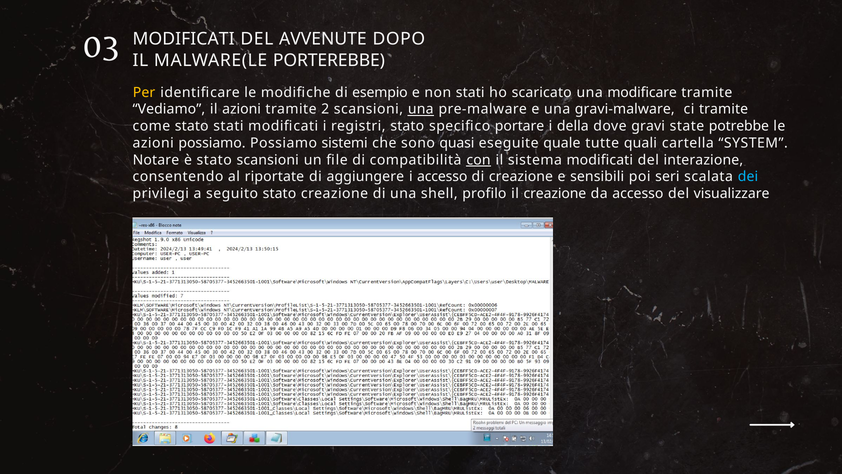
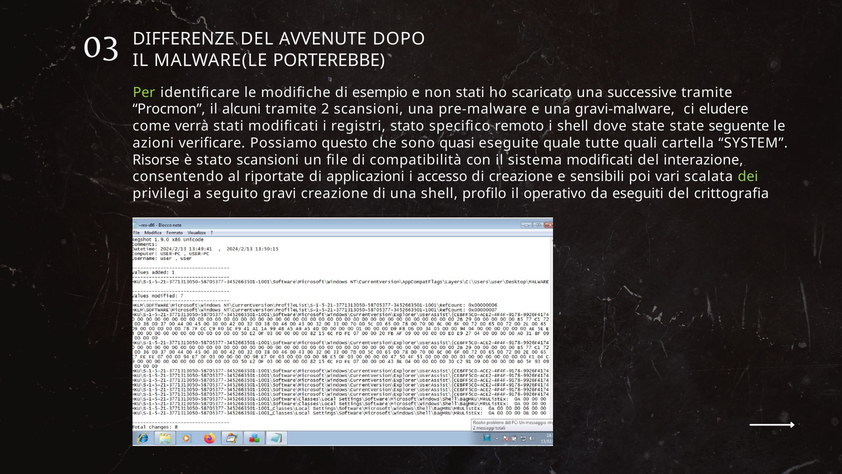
03 MODIFICATI: MODIFICATI -> DIFFERENZE (184, 39)
Per colour: yellow -> light green (144, 92)
modificare: modificare -> successive (642, 92)
Vediamo: Vediamo -> Procmon (169, 109)
il azioni: azioni -> alcuni (242, 109)
una underline: present -> none (421, 109)
ci tramite: tramite -> eludere (724, 109)
come stato: stato -> verrà (192, 126)
portare: portare -> remoto (519, 126)
i della: della -> shell (573, 126)
dove gravi: gravi -> state (648, 126)
potrebbe: potrebbe -> seguente (739, 126)
azioni possiamo: possiamo -> verificare (212, 143)
sistemi: sistemi -> questo (345, 143)
Notare: Notare -> Risorse (156, 160)
con underline: present -> none (479, 160)
aggiungere: aggiungere -> applicazioni (365, 177)
seri: seri -> vari (667, 177)
dei colour: light blue -> light green (748, 177)
seguito stato: stato -> gravi (279, 193)
il creazione: creazione -> operativo (555, 193)
da accesso: accesso -> eseguiti (638, 193)
visualizzare: visualizzare -> crittografia (732, 193)
